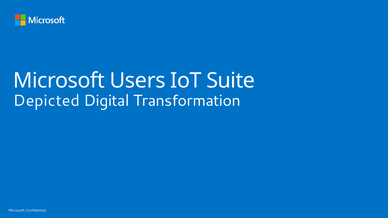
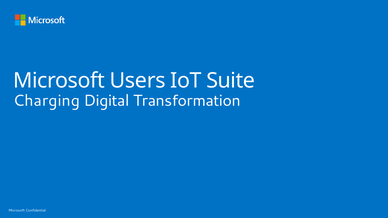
Depicted: Depicted -> Charging (47, 101)
